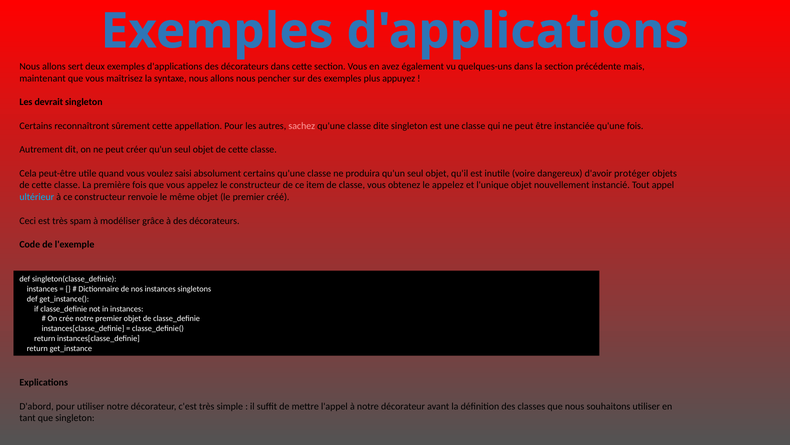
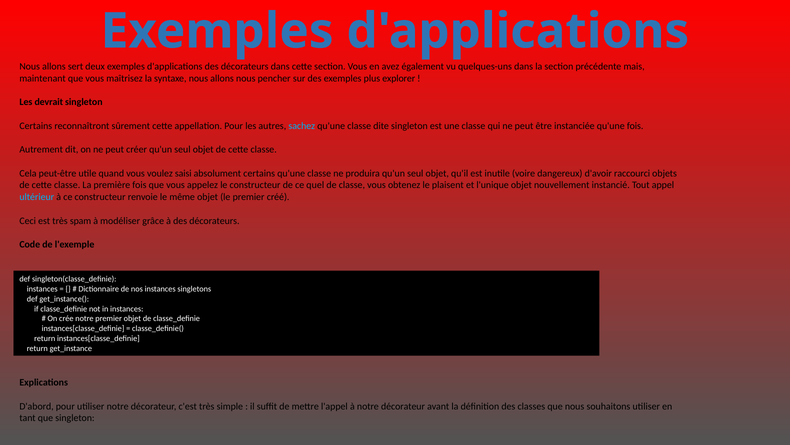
appuyez: appuyez -> explorer (399, 78)
sachez colour: pink -> light blue (302, 126)
protéger: protéger -> raccourci (632, 173)
item: item -> quel (315, 185)
le appelez: appelez -> plaisent (448, 185)
